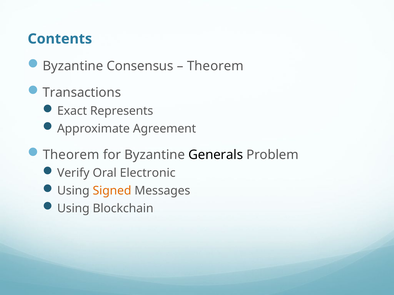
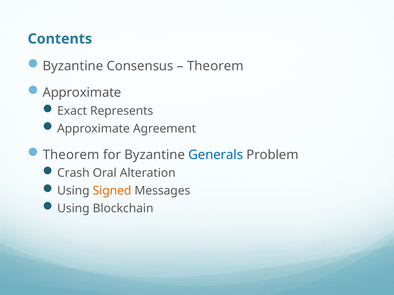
Transactions: Transactions -> Approximate (82, 93)
Generals colour: black -> blue (216, 155)
Verify: Verify -> Crash (73, 173)
Electronic: Electronic -> Alteration (148, 173)
